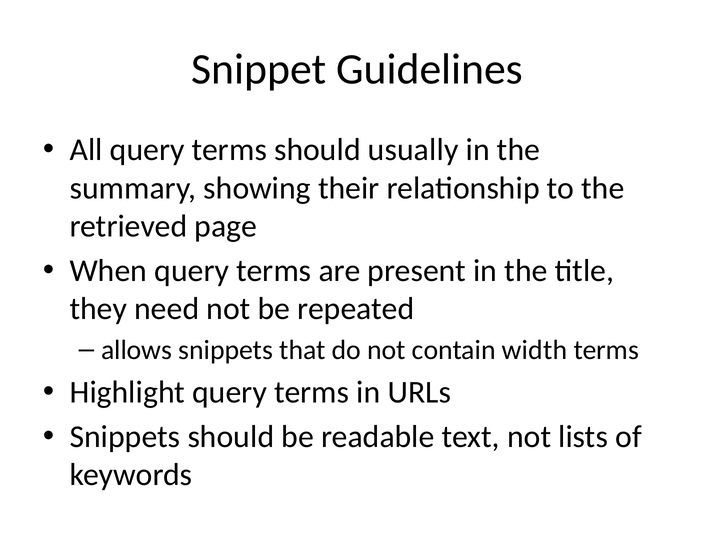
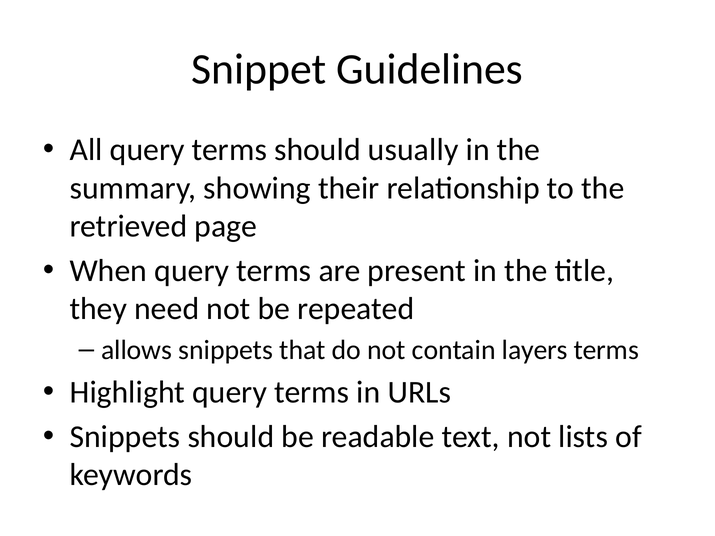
width: width -> layers (535, 350)
